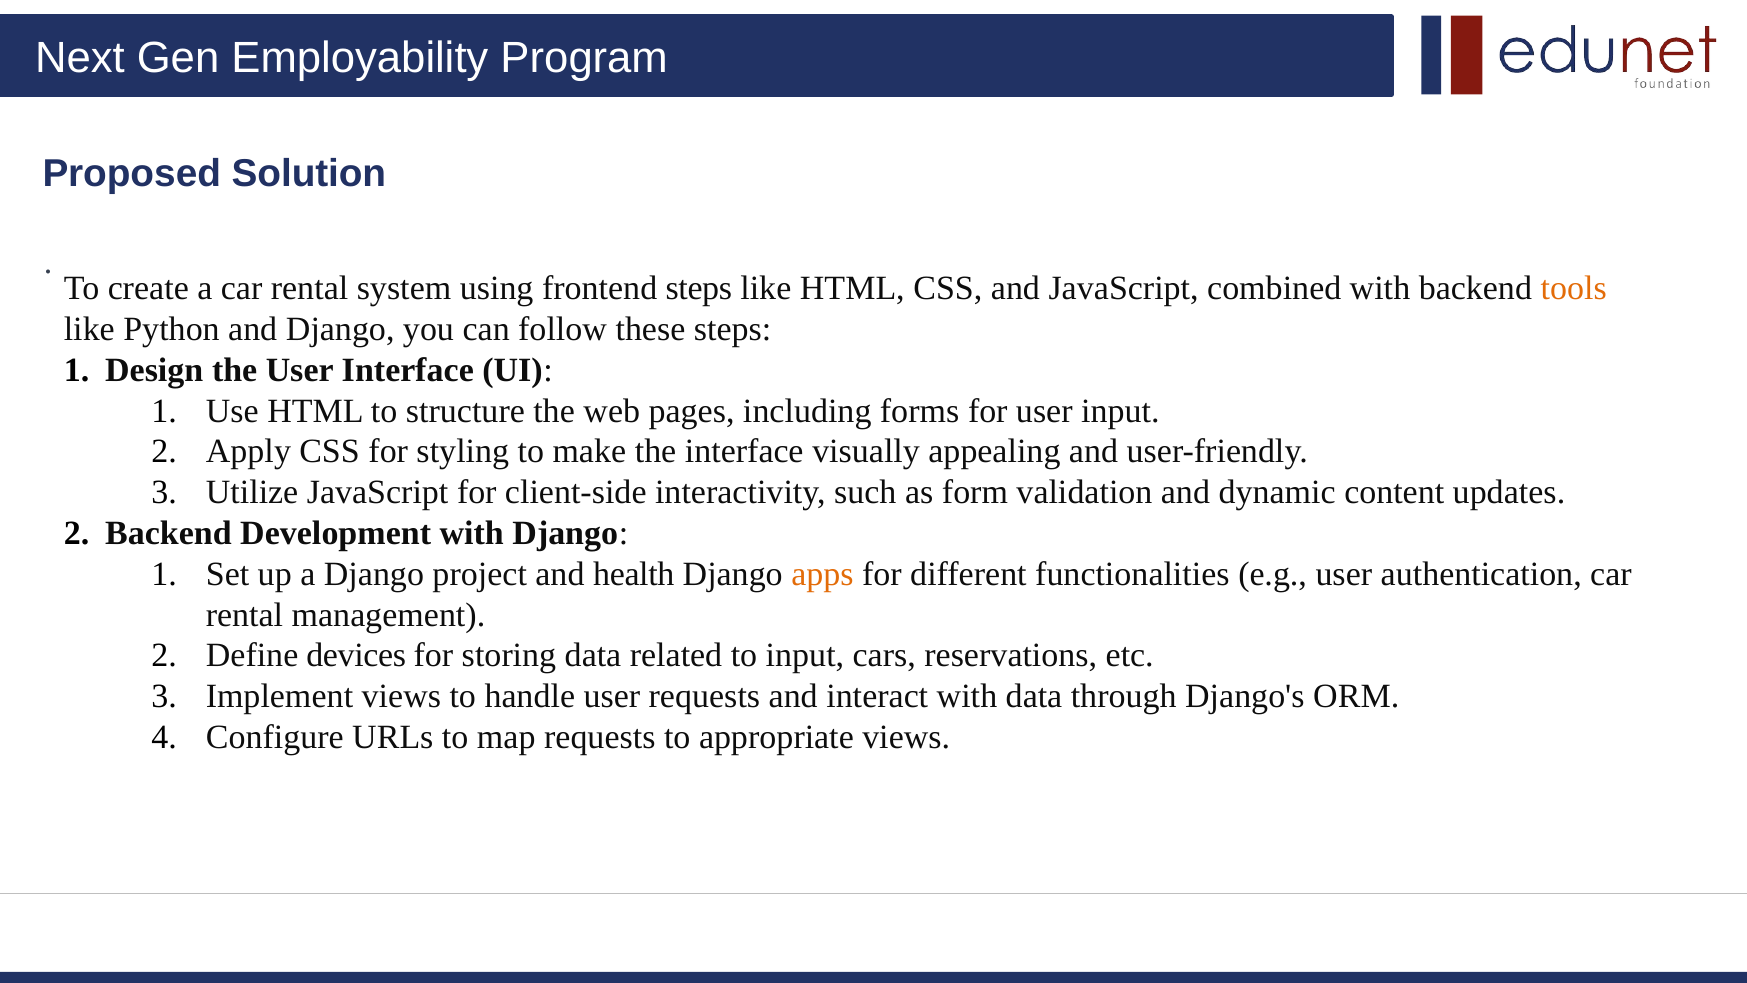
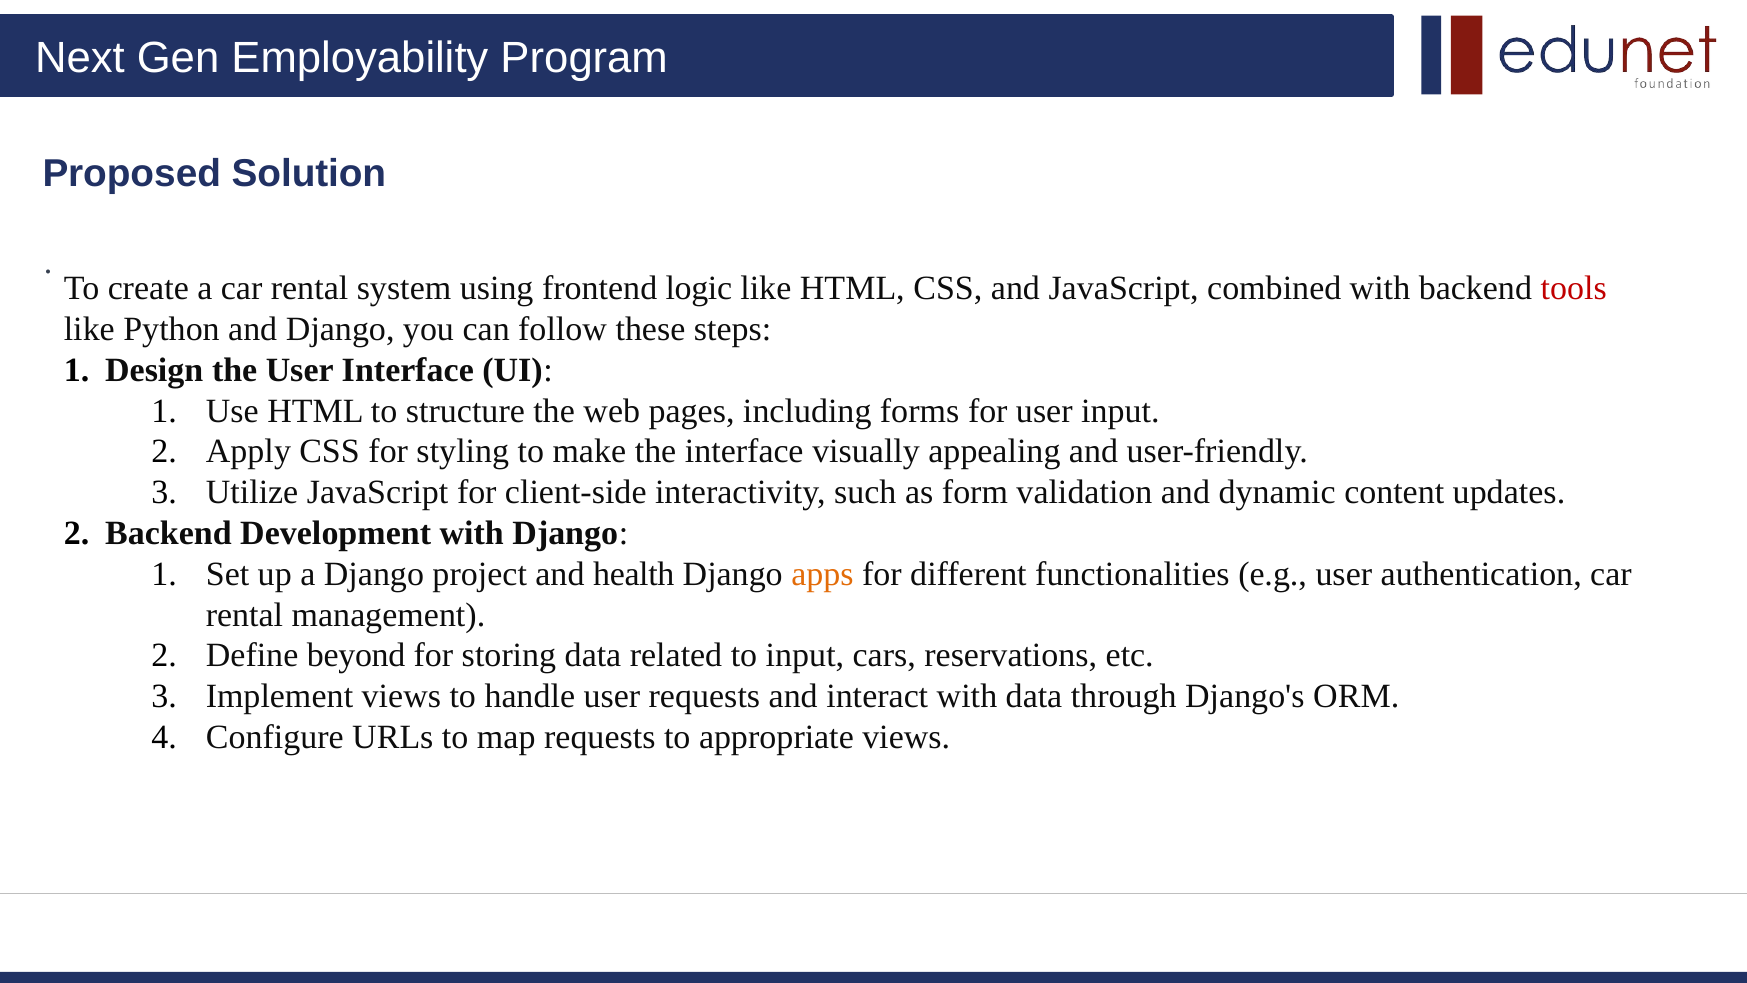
frontend steps: steps -> logic (699, 288)
tools colour: orange -> red (1574, 288)
devices: devices -> beyond (356, 656)
